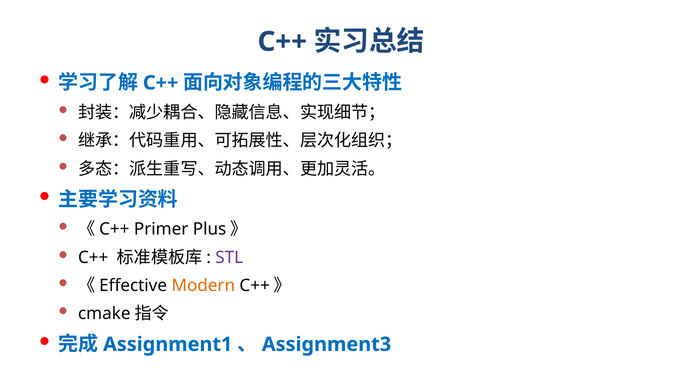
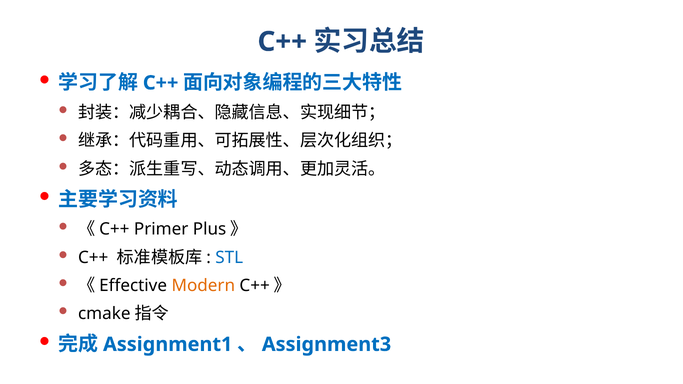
STL colour: purple -> blue (229, 258)
